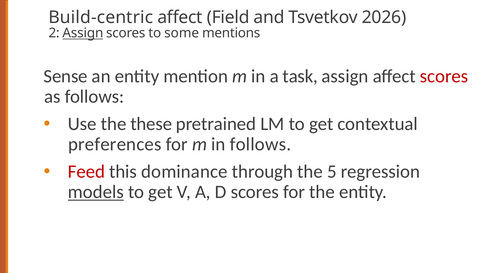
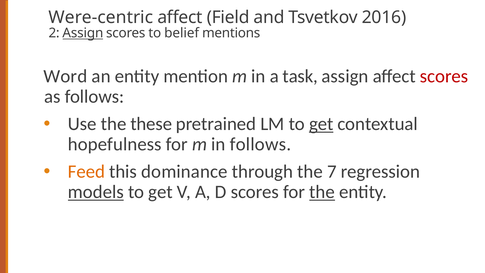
Build-centric: Build-centric -> Were-centric (101, 17)
2026: 2026 -> 2016 (384, 17)
some: some -> belief (182, 33)
Sense: Sense -> Word (65, 76)
get underline: none -> present (321, 124)
preferences: preferences -> hopefulness (115, 144)
Feed colour: red -> orange (86, 172)
5: 5 -> 7 (332, 172)
the underline: none -> present (322, 192)
